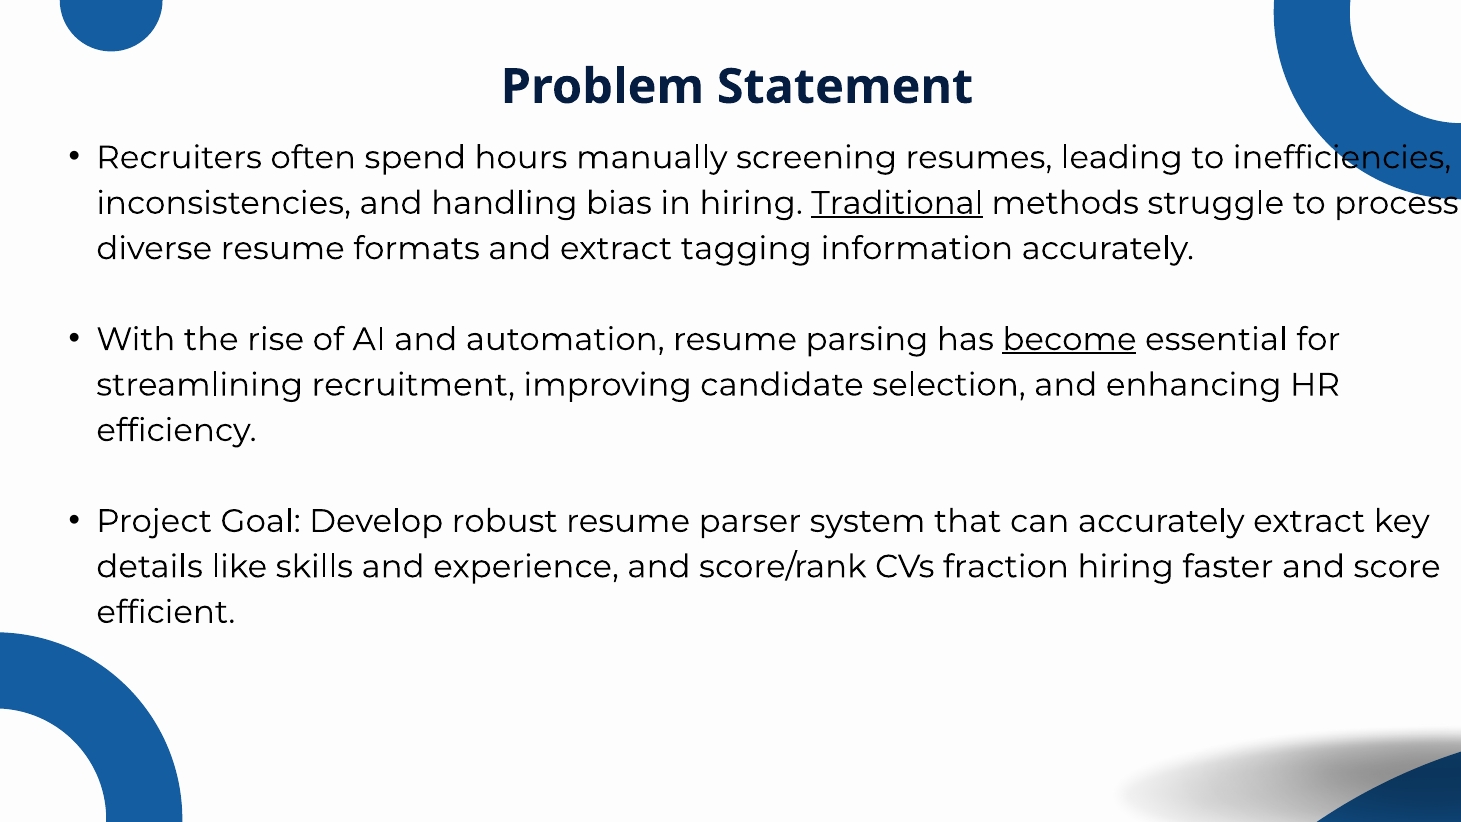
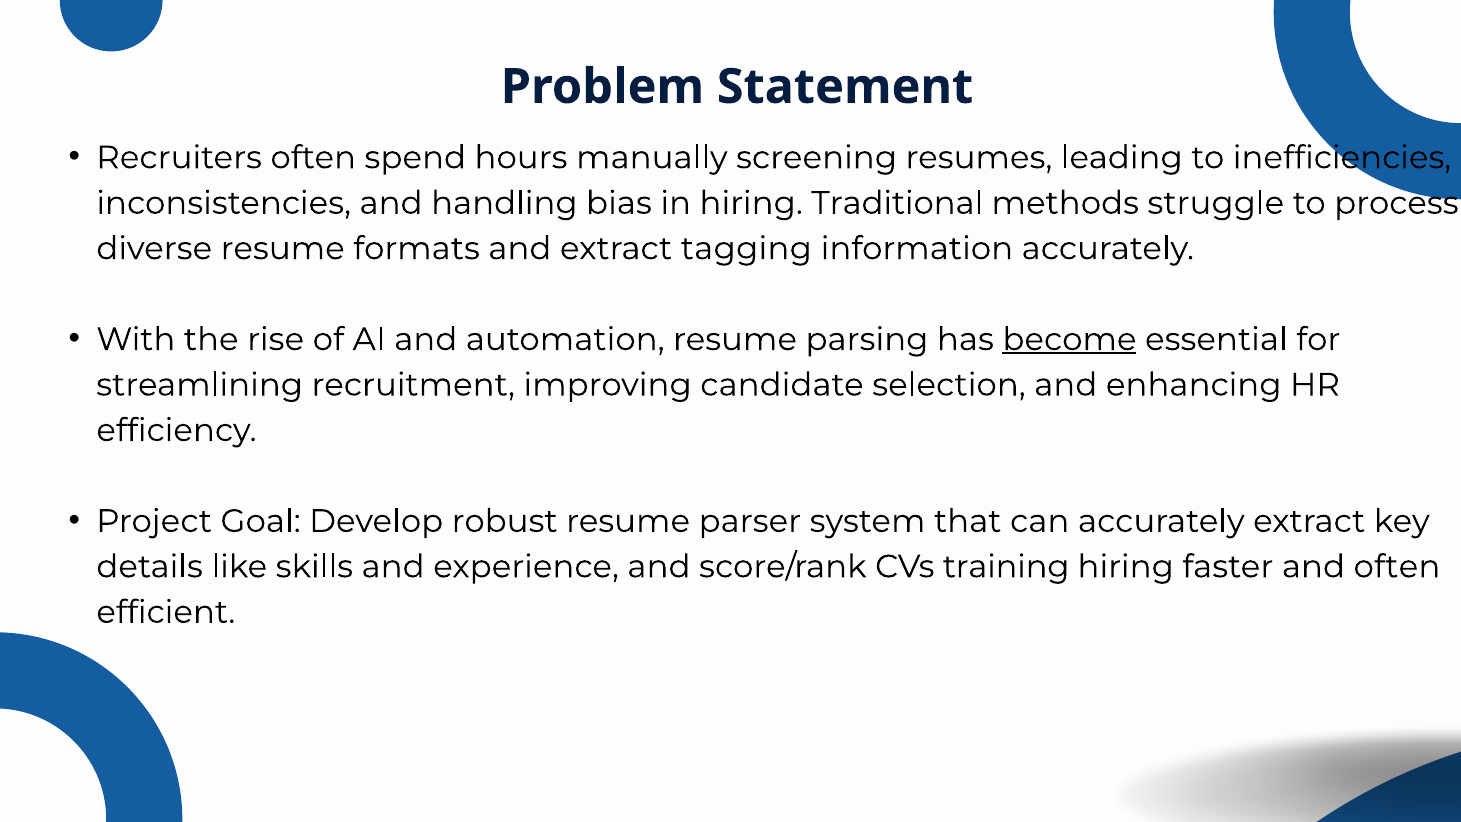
Traditional underline: present -> none (897, 203)
fraction: fraction -> training (1006, 567)
and score: score -> often (1397, 567)
